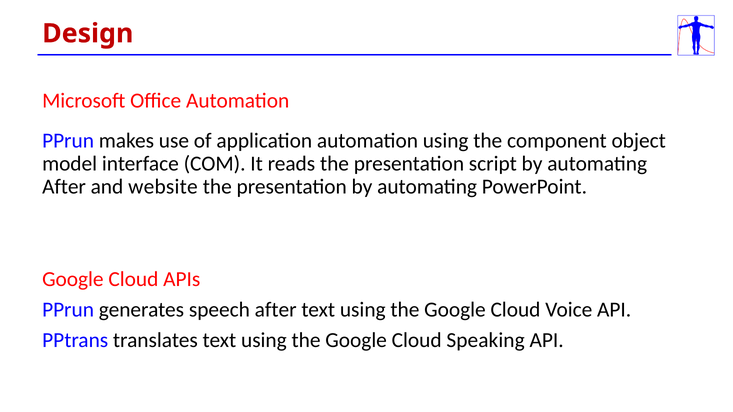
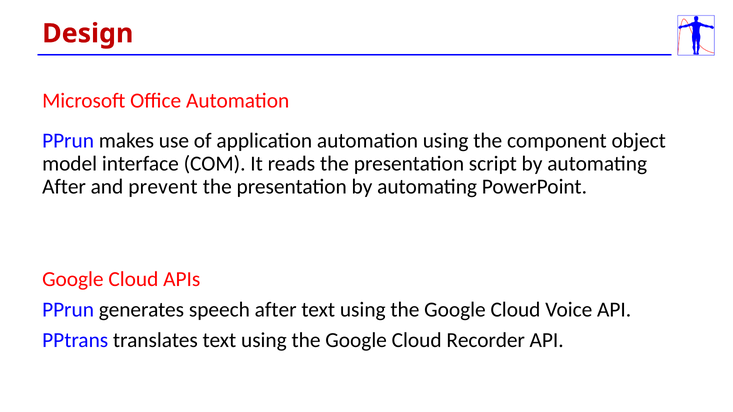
website: website -> prevent (163, 187)
Speaking: Speaking -> Recorder (486, 341)
